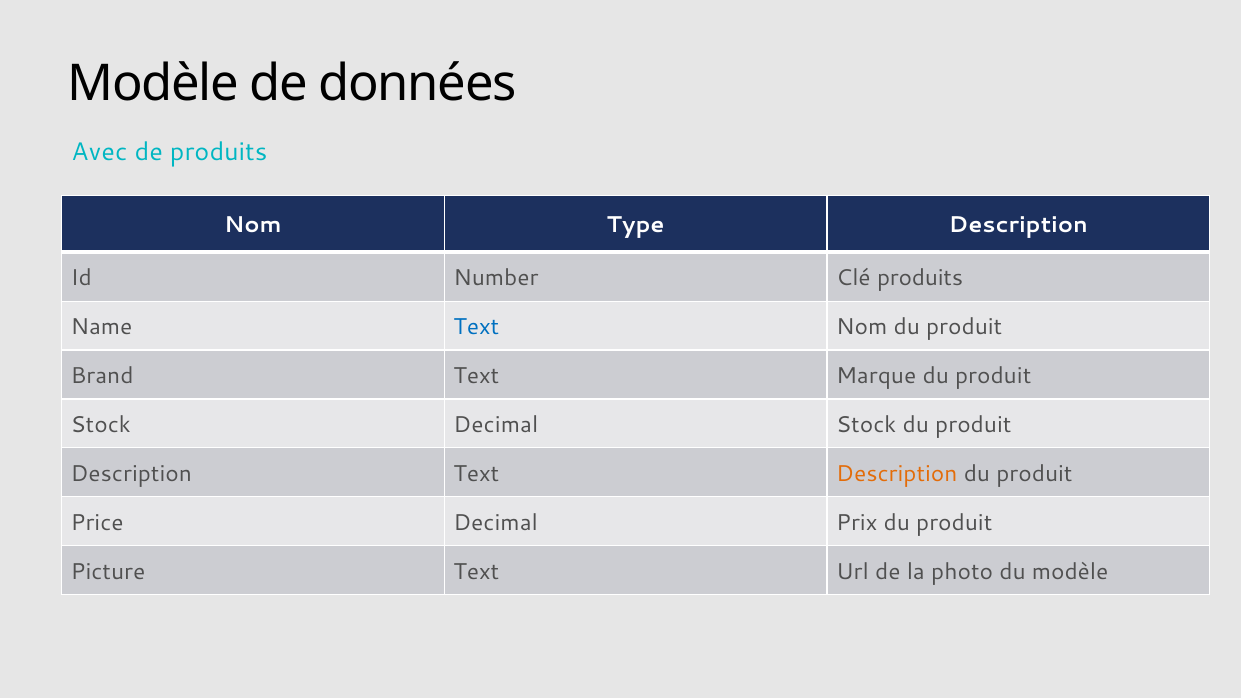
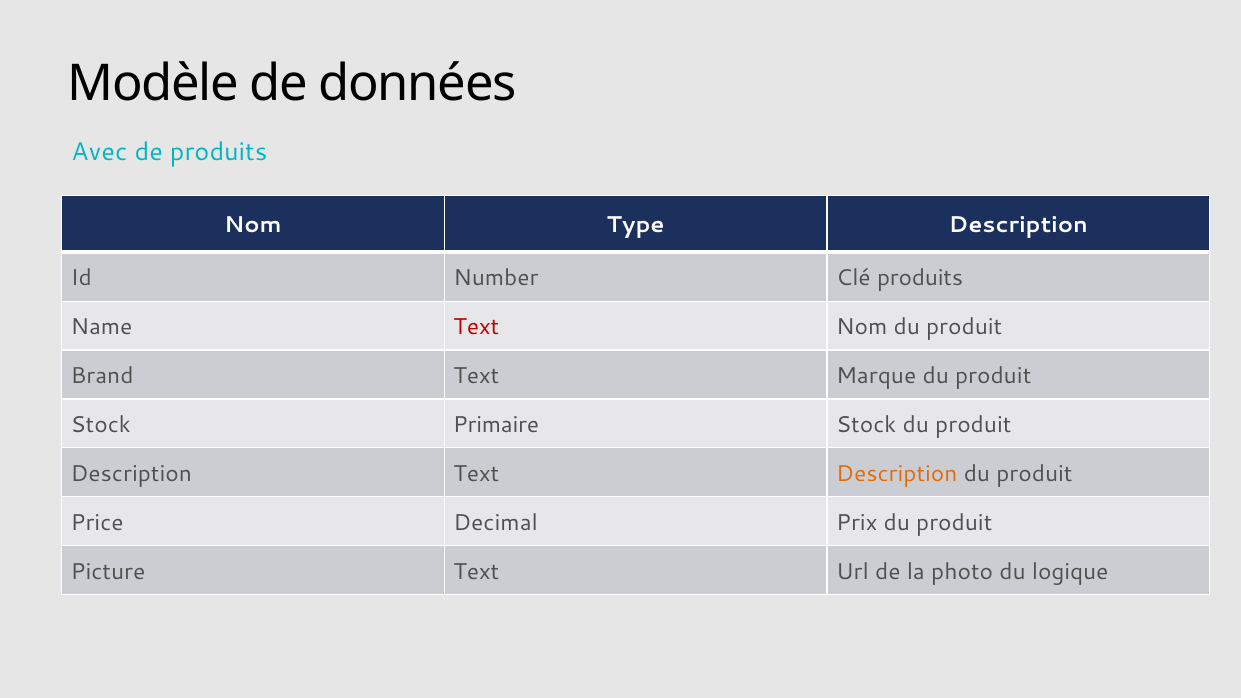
Text colour: blue -> red (476, 327)
Stock Decimal: Decimal -> Primaire (496, 425)
du modèle: modèle -> logique (1070, 572)
